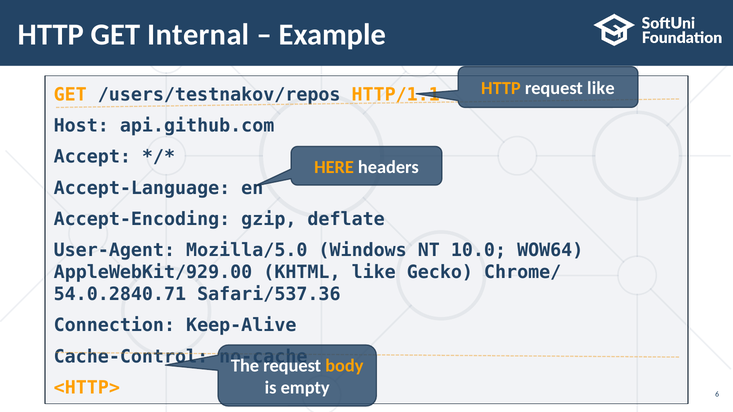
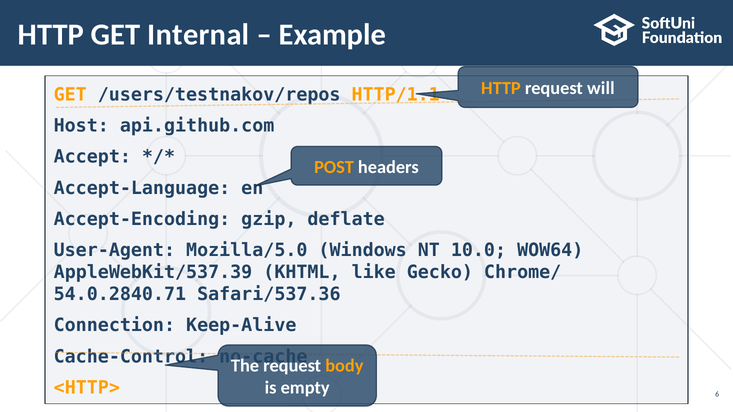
request like: like -> will (601, 88)
HERE: HERE -> POST (334, 167)
AppleWebKit/929.00: AppleWebKit/929.00 -> AppleWebKit/537.39 (153, 273)
